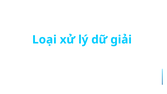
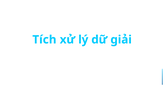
Loại: Loại -> Tích (44, 40)
